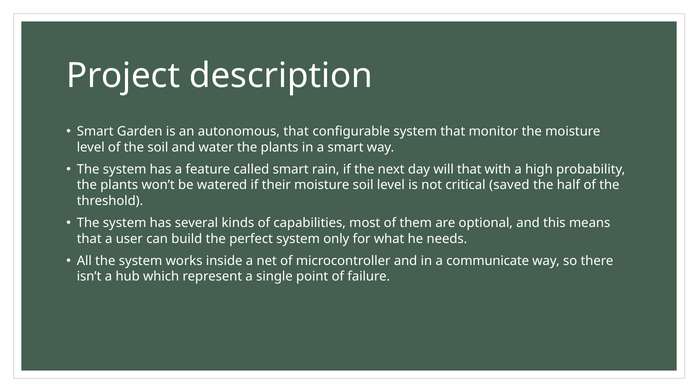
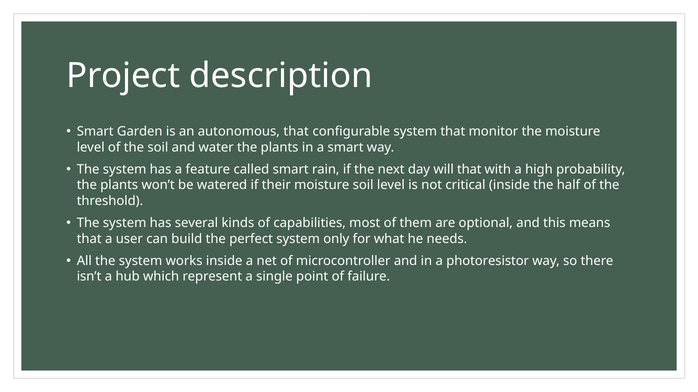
critical saved: saved -> inside (509, 185)
communicate: communicate -> photoresistor (488, 261)
